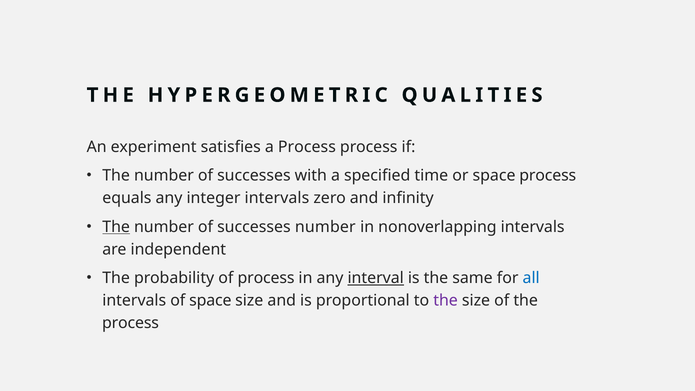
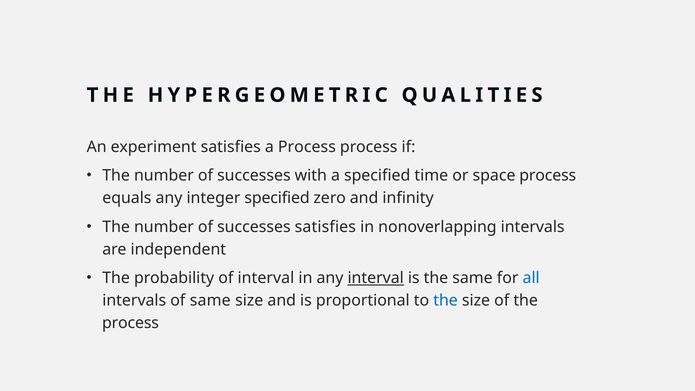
integer intervals: intervals -> specified (277, 198)
The underline: present -> none (116, 227)
successes number: number -> satisfies (325, 227)
of process: process -> interval (266, 278)
of space: space -> same (210, 300)
the colour: purple -> blue (446, 300)
